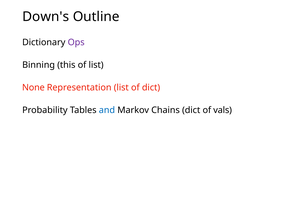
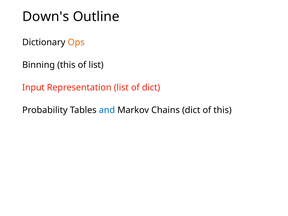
Ops colour: purple -> orange (76, 42)
None: None -> Input (33, 88)
of vals: vals -> this (223, 110)
